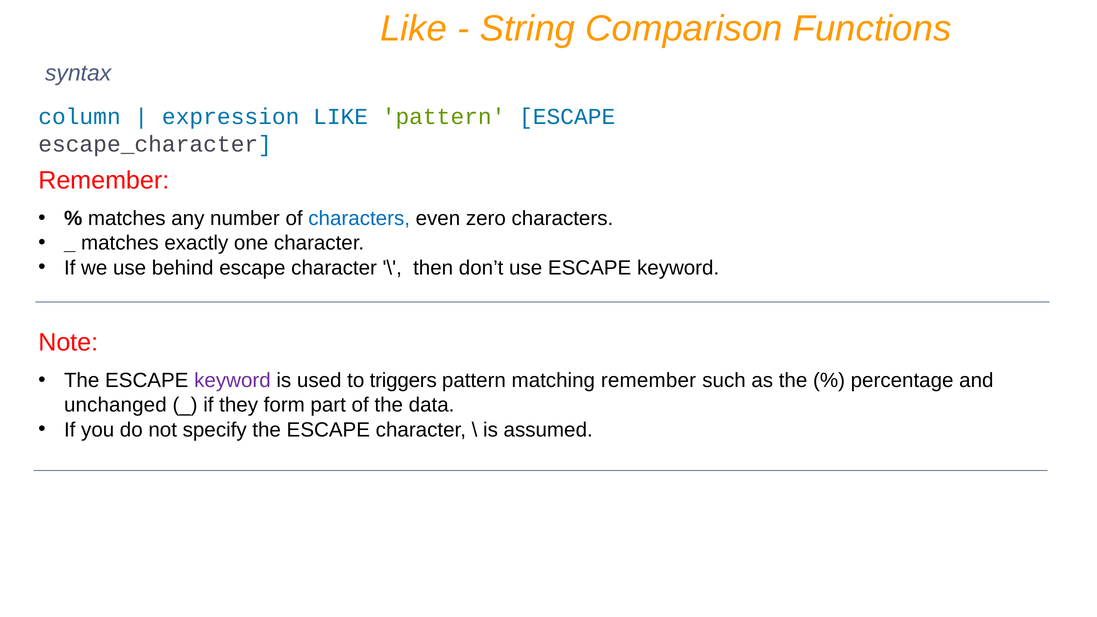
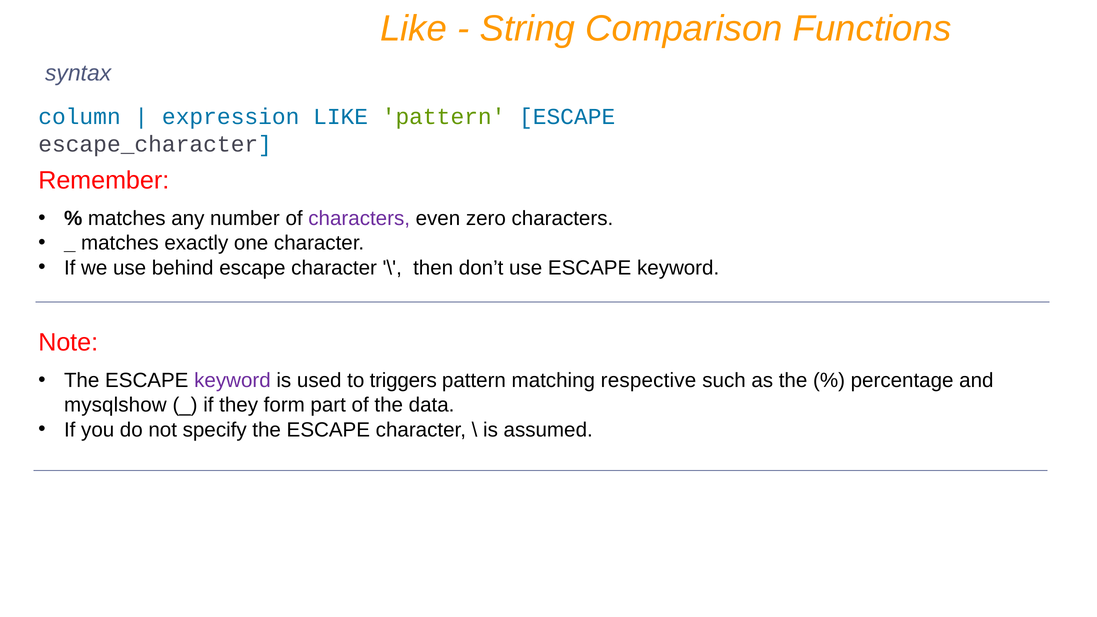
characters colour: blue -> purple (359, 218)
matching remember: remember -> respective (649, 380)
unchanged: unchanged -> mysqlshow (115, 405)
